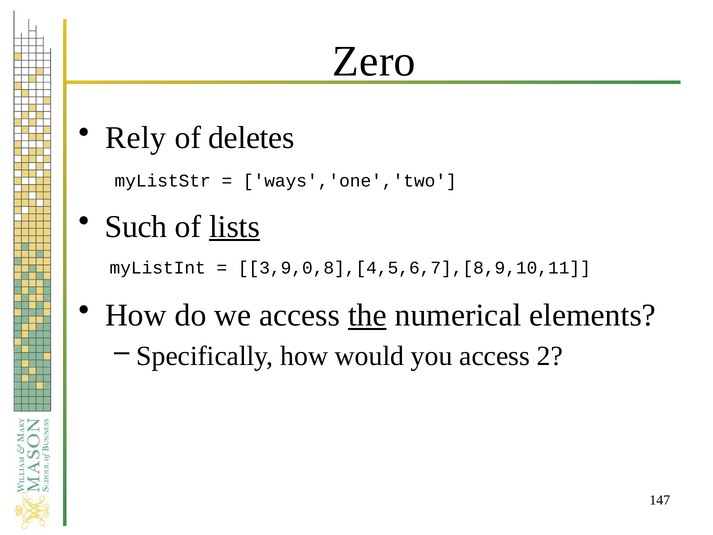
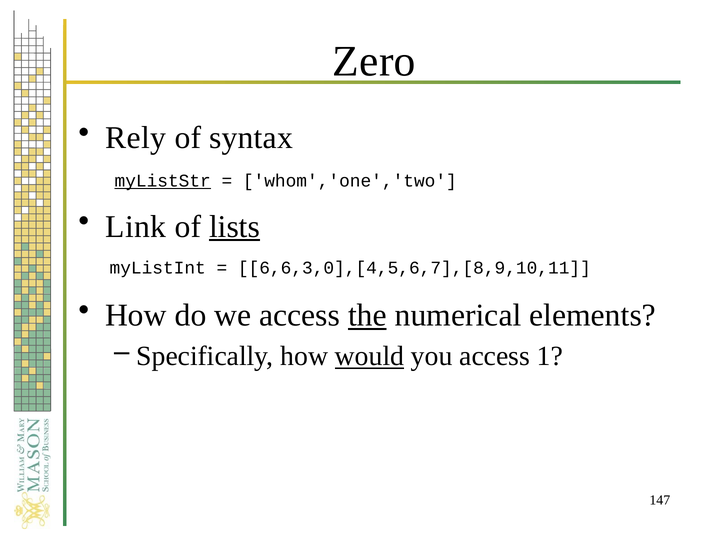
deletes: deletes -> syntax (251, 138)
myListStr underline: none -> present (163, 181)
ways','one','two: ways','one','two -> whom','one','two (350, 181)
Such: Such -> Link (136, 226)
3,9,0,8],[4,5,6,7],[8,9,10,11: 3,9,0,8],[4,5,6,7],[8,9,10,11 -> 6,6,3,0],[4,5,6,7],[8,9,10,11 (414, 268)
would underline: none -> present (369, 356)
2: 2 -> 1 (550, 356)
